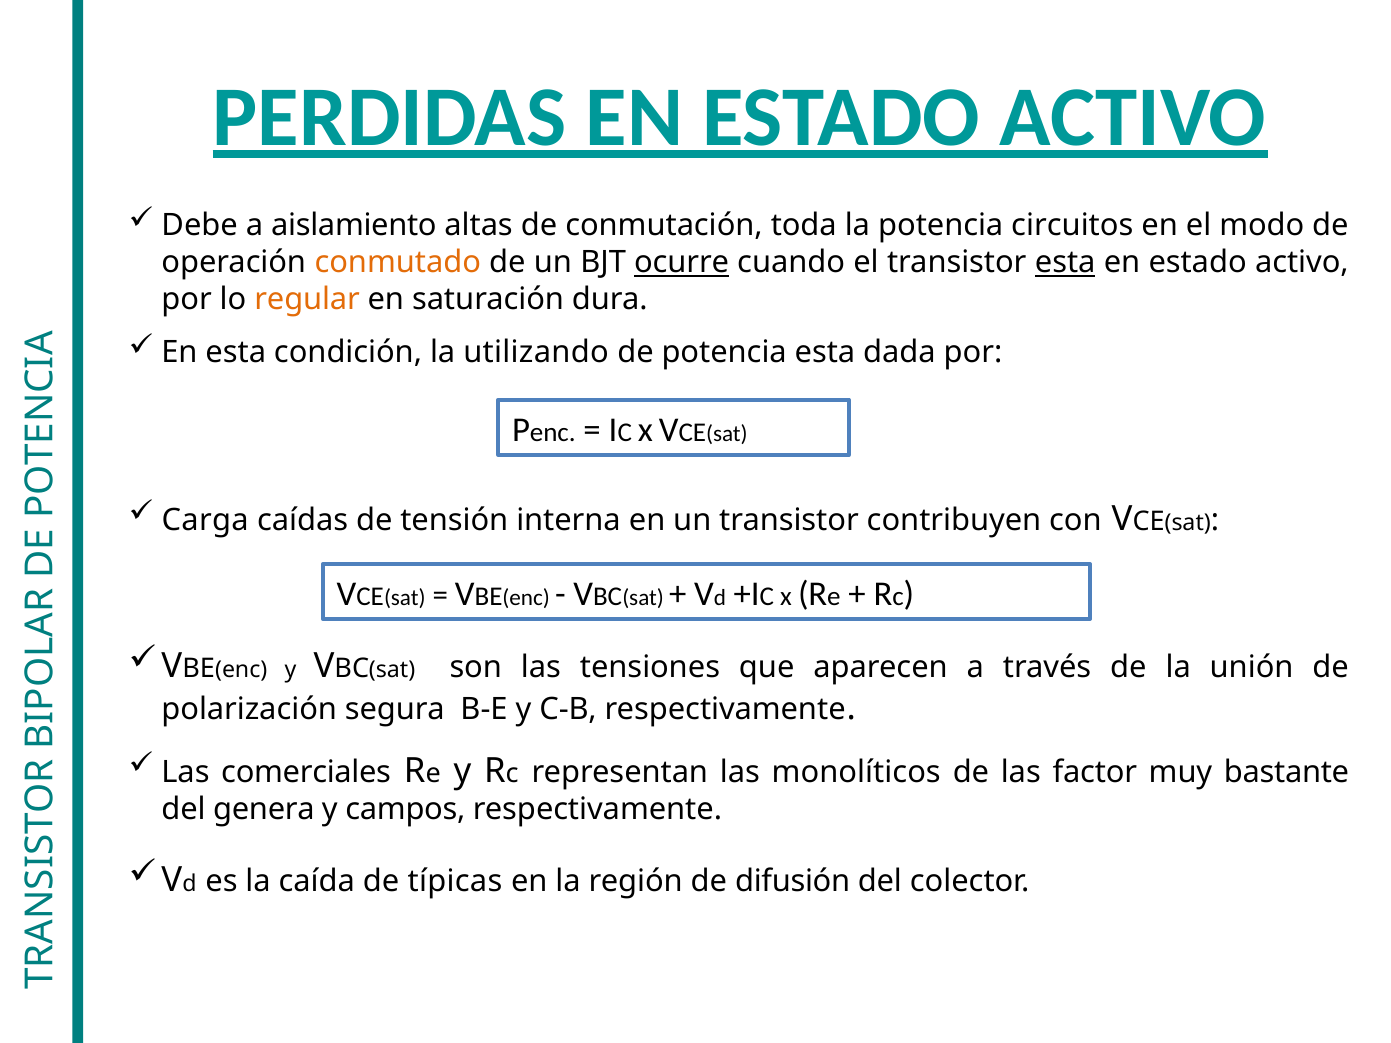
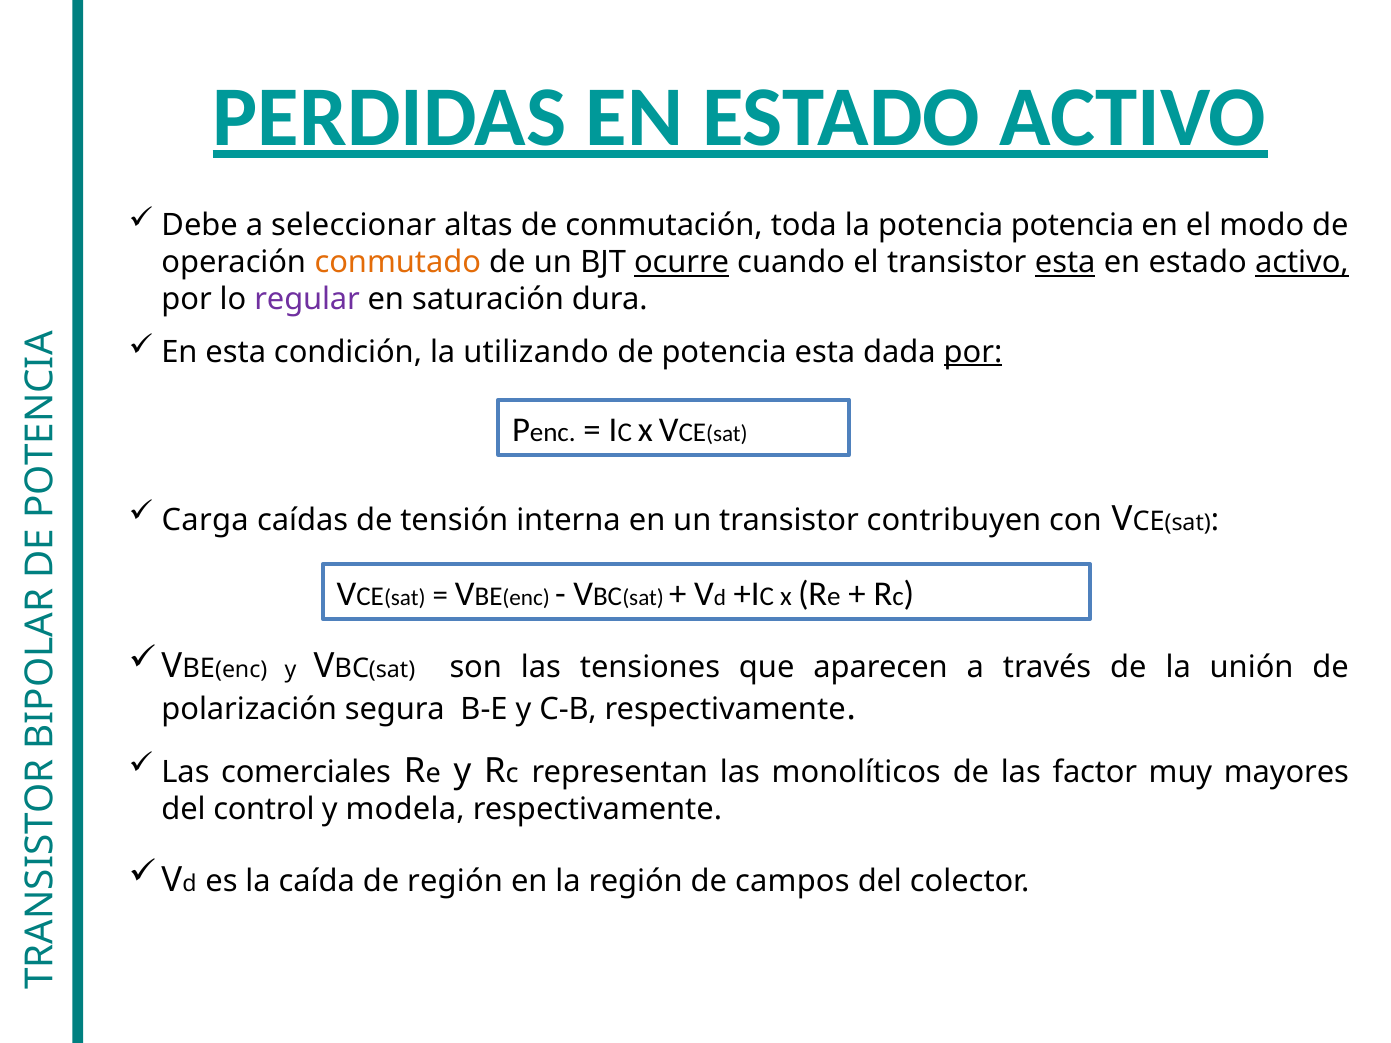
aislamiento: aislamiento -> seleccionar (354, 226)
potencia circuitos: circuitos -> potencia (1072, 226)
activo underline: none -> present (1302, 263)
regular colour: orange -> purple (307, 300)
por underline: none -> present (973, 352)
bastante: bastante -> mayores (1286, 772)
genera: genera -> control (264, 810)
campos: campos -> modela (405, 810)
de típicas: típicas -> región (455, 882)
difusión: difusión -> campos (792, 882)
